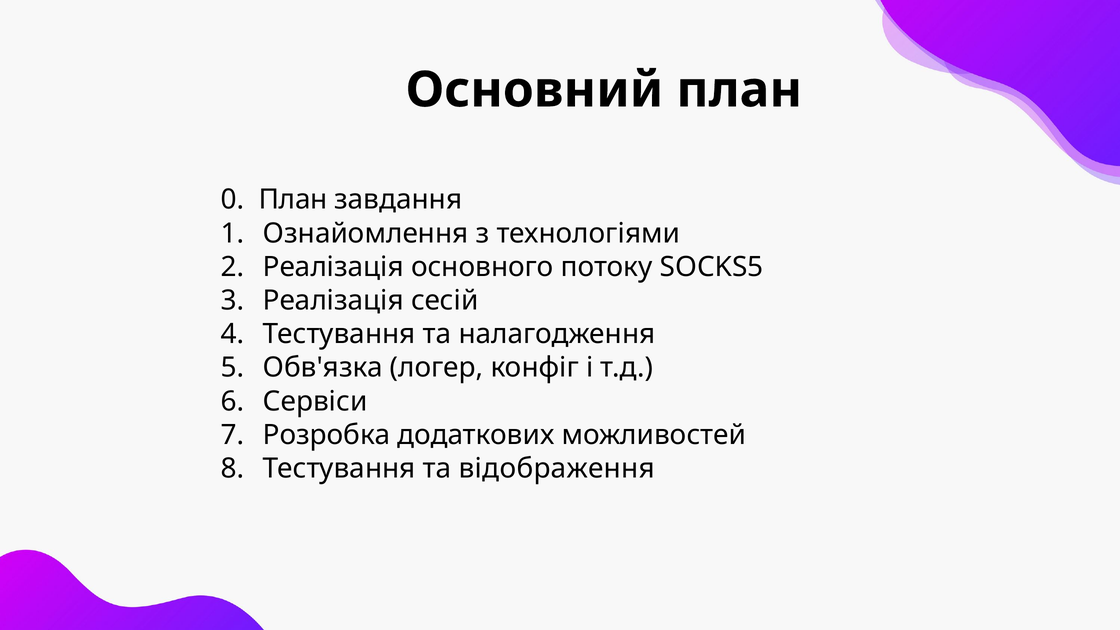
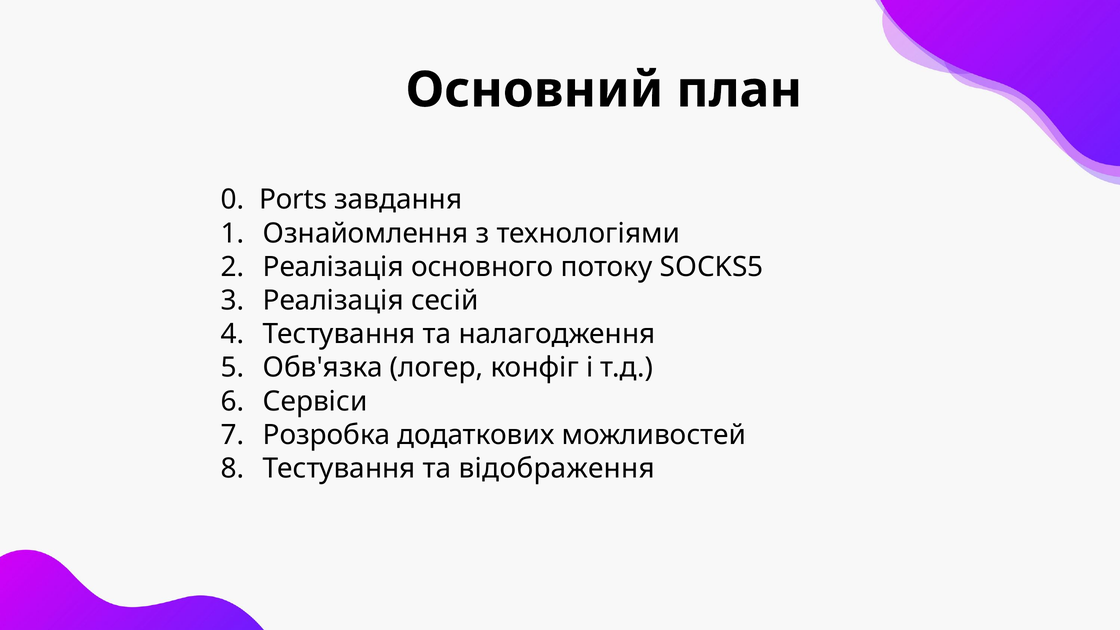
0 План: План -> Ports (293, 200)
